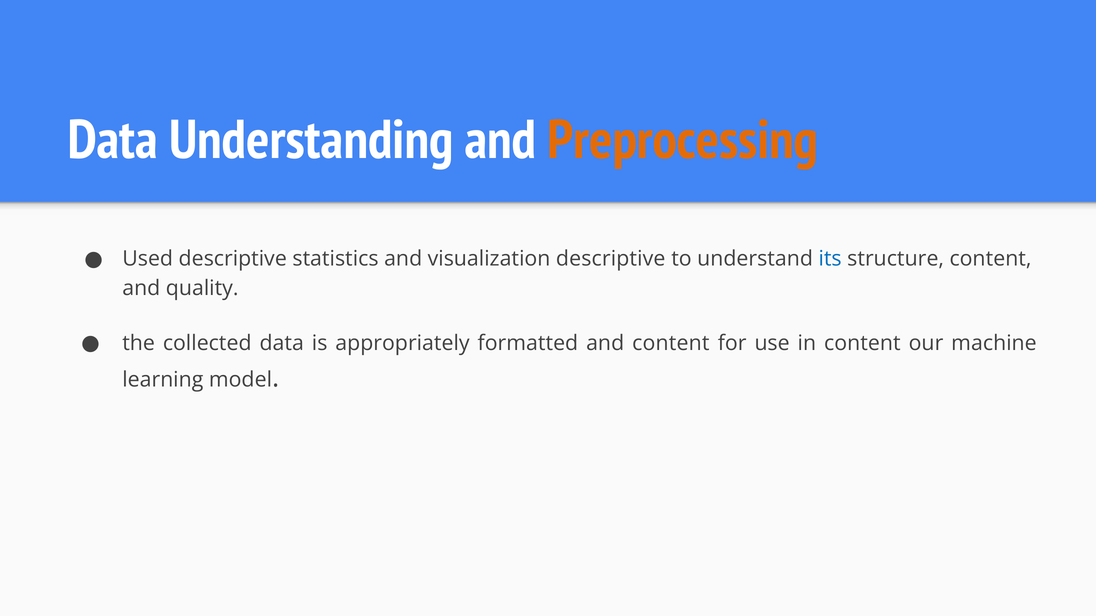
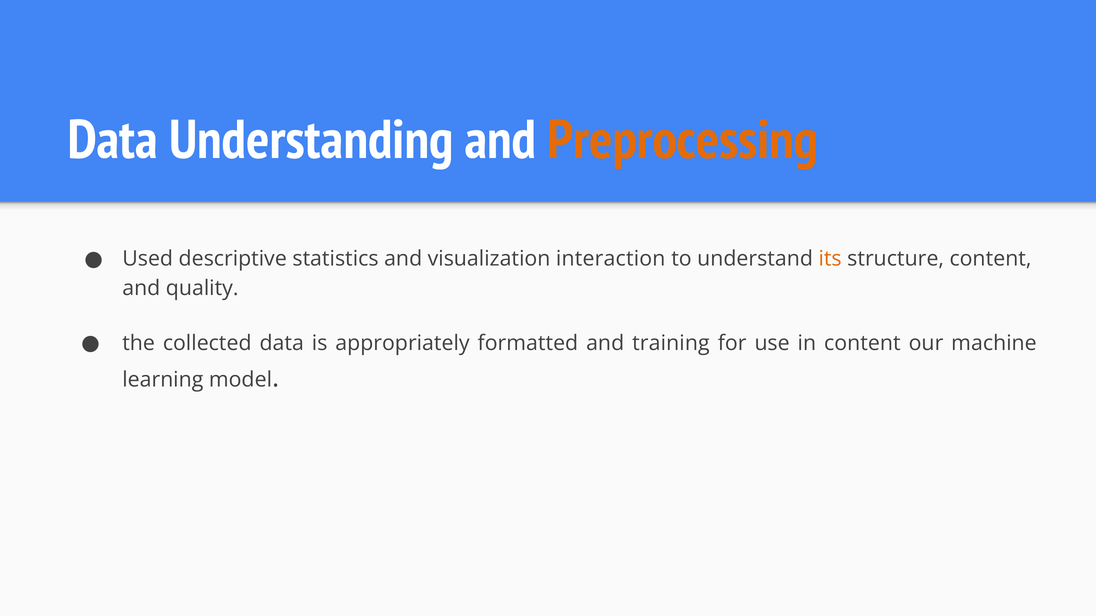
visualization descriptive: descriptive -> interaction (611, 259)
its colour: blue -> orange (830, 259)
and content: content -> training (671, 343)
